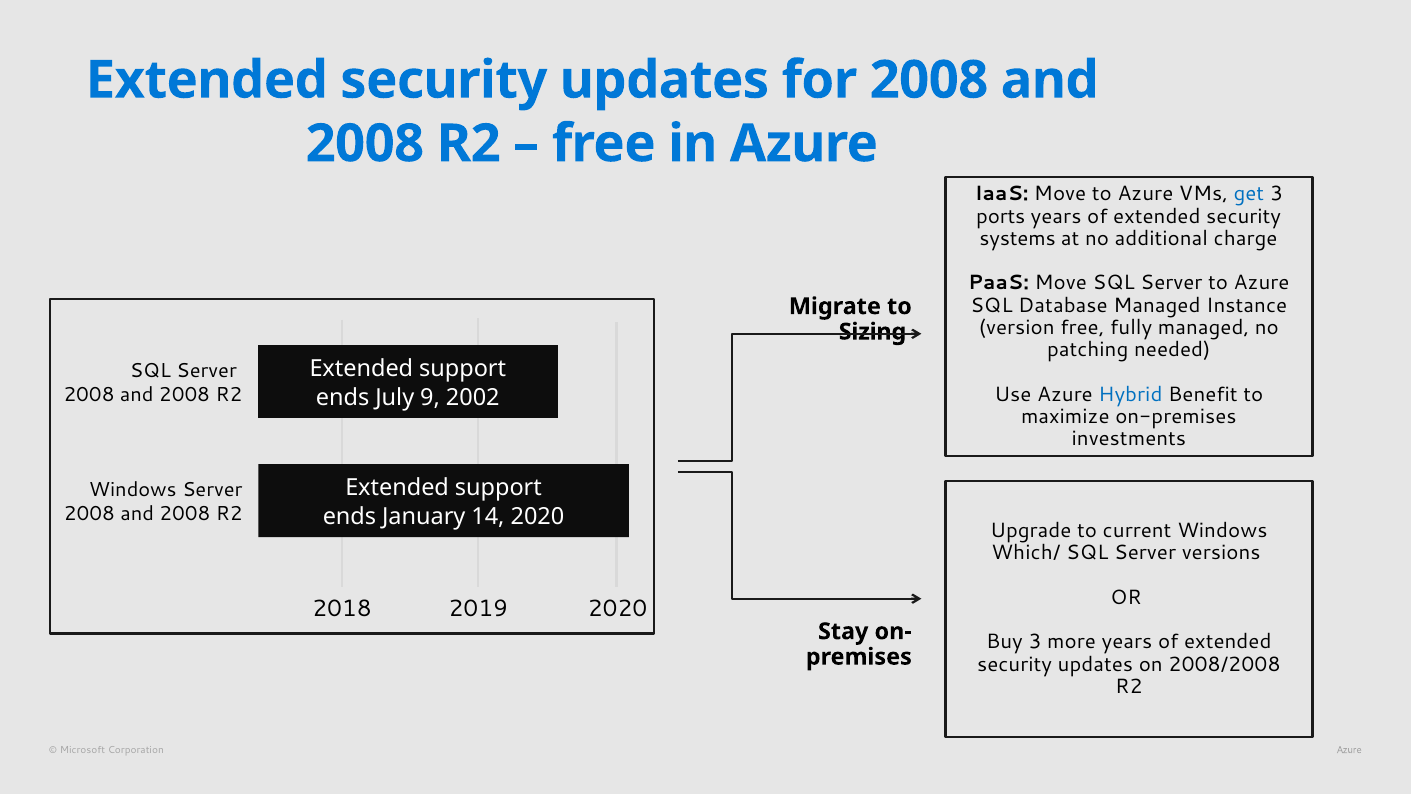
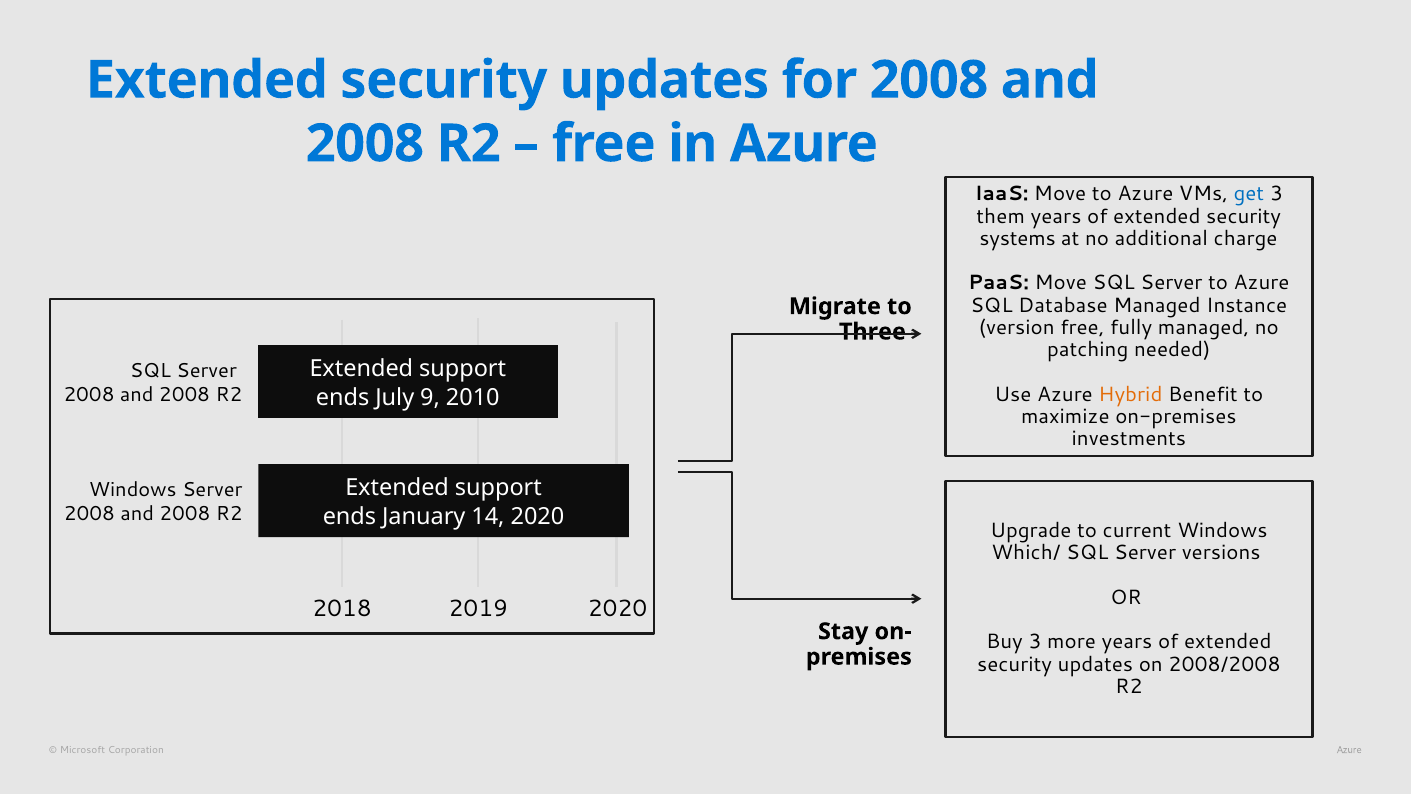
ports: ports -> them (1001, 216)
Sizing: Sizing -> Three (872, 332)
Hybrid colour: blue -> orange (1130, 394)
2002: 2002 -> 2010 (473, 397)
